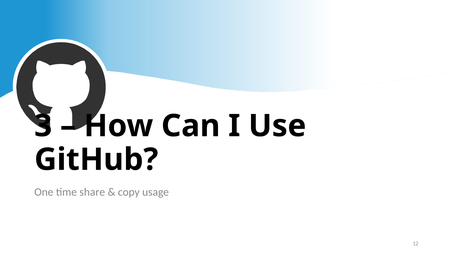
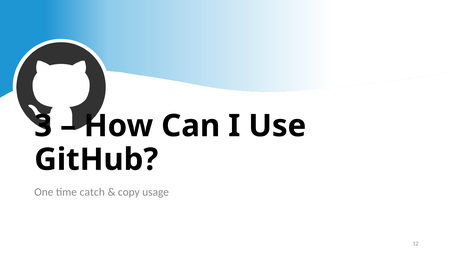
share: share -> catch (92, 192)
